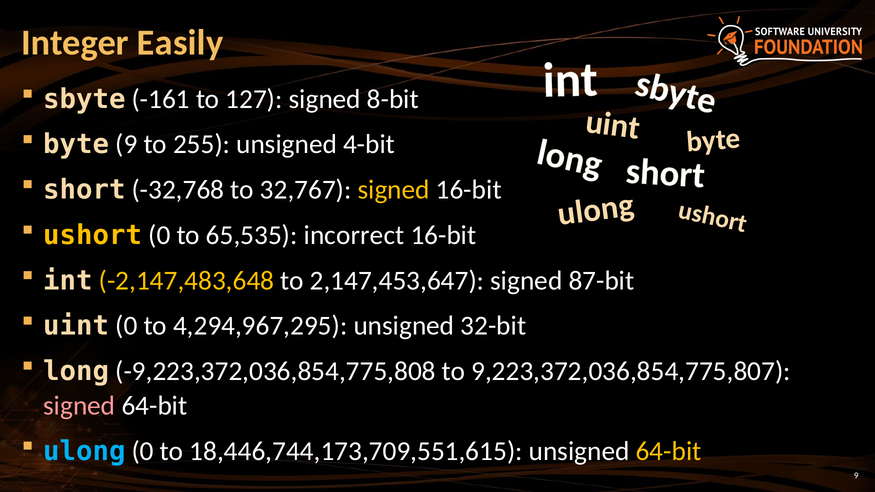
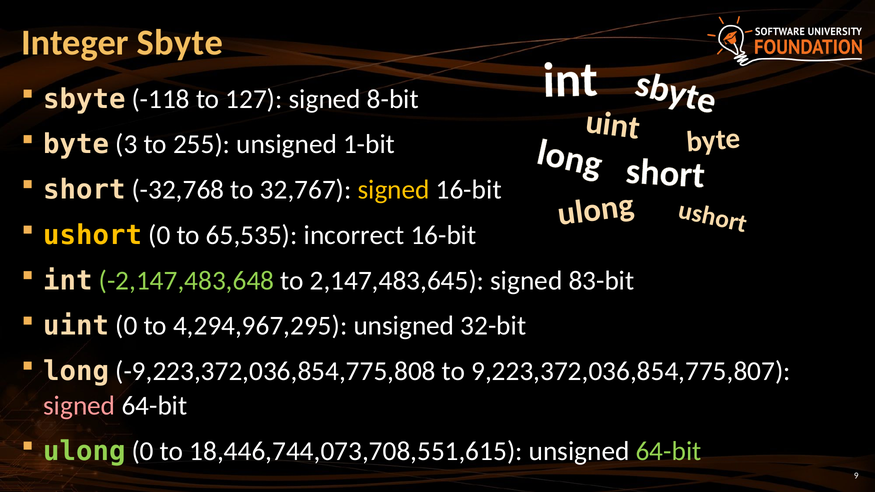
Integer Easily: Easily -> Sbyte (180, 43)
-161: -161 -> -118 (161, 99)
byte 9: 9 -> 3 (126, 145)
4-bit: 4-bit -> 1-bit (369, 145)
-2,147,483,648 colour: yellow -> light green (186, 281)
2,147,453,647: 2,147,453,647 -> 2,147,483,645 (397, 281)
87-bit: 87-bit -> 83-bit (601, 281)
ulong colour: light blue -> light green (84, 451)
18,446,744,173,709,551,615: 18,446,744,173,709,551,615 -> 18,446,744,073,708,551,615 (356, 451)
64-bit colour: yellow -> light green (669, 451)
